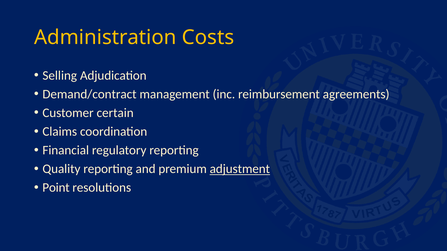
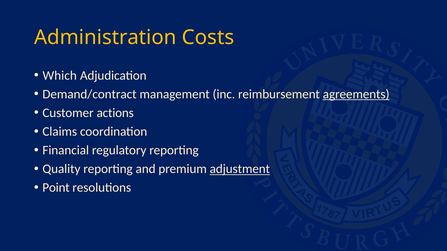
Selling: Selling -> Which (60, 76)
agreements underline: none -> present (356, 94)
certain: certain -> actions (115, 113)
